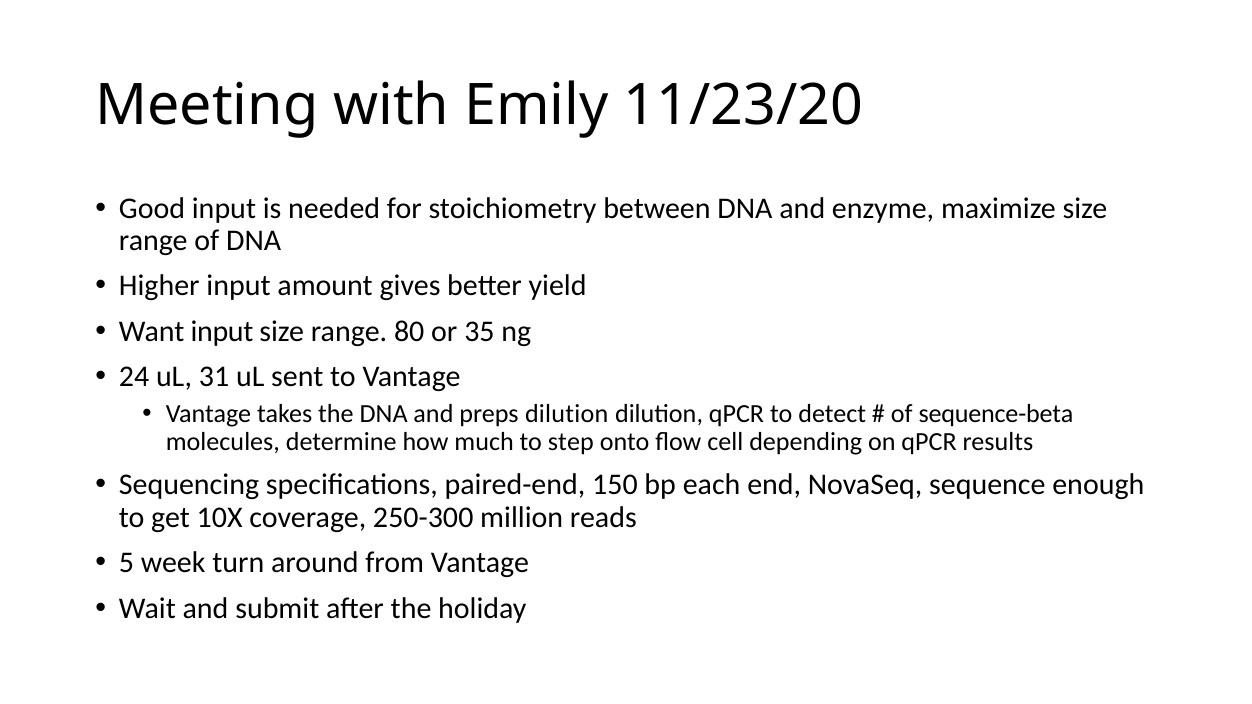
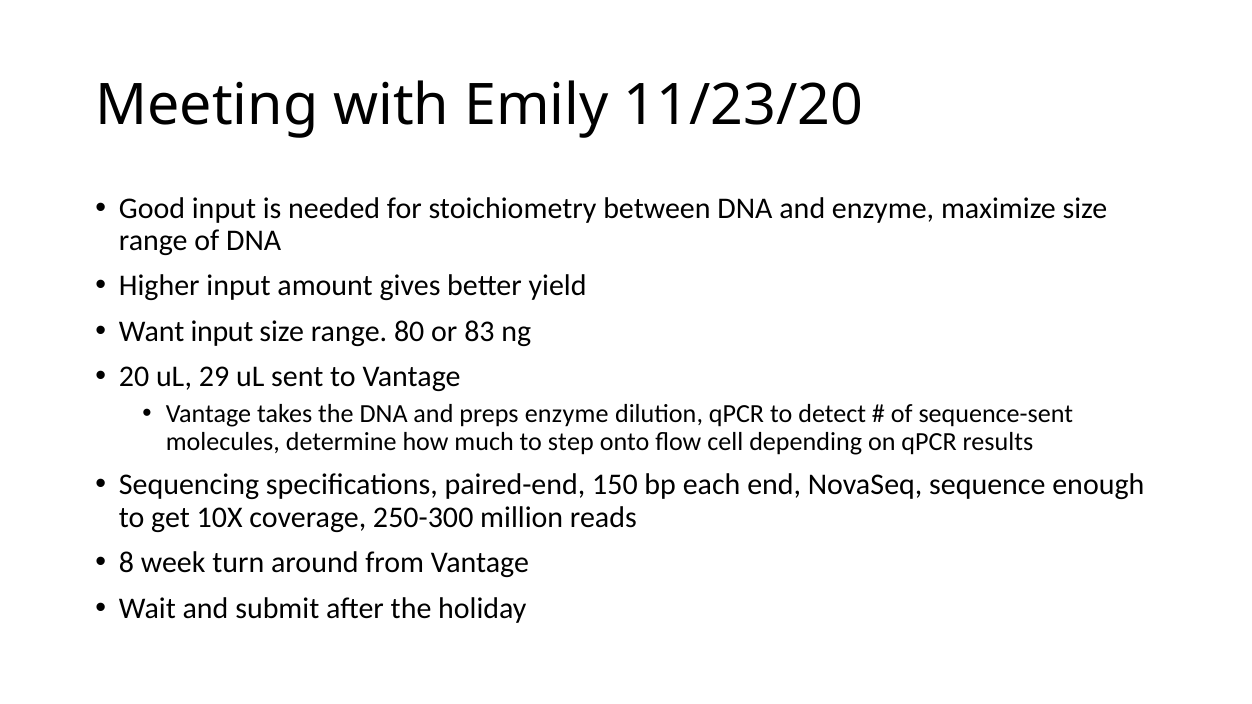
35: 35 -> 83 (479, 331)
24: 24 -> 20 (134, 377)
31: 31 -> 29 (214, 377)
preps dilution: dilution -> enzyme (567, 414)
sequence-beta: sequence-beta -> sequence-sent (996, 414)
5: 5 -> 8 (127, 563)
